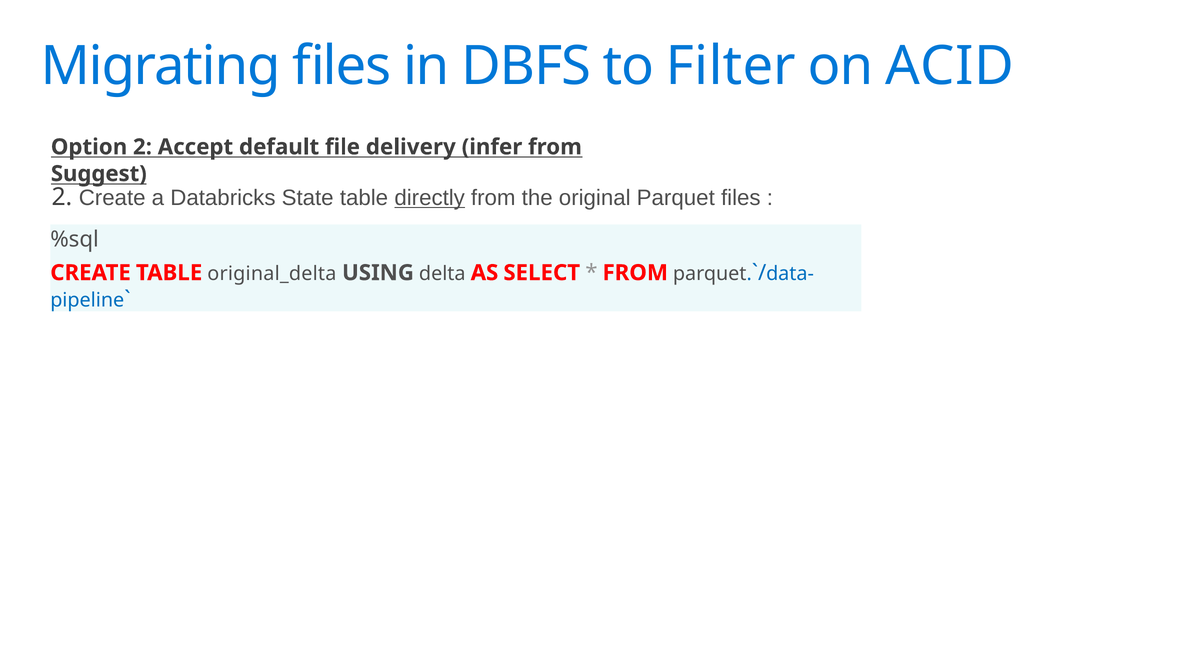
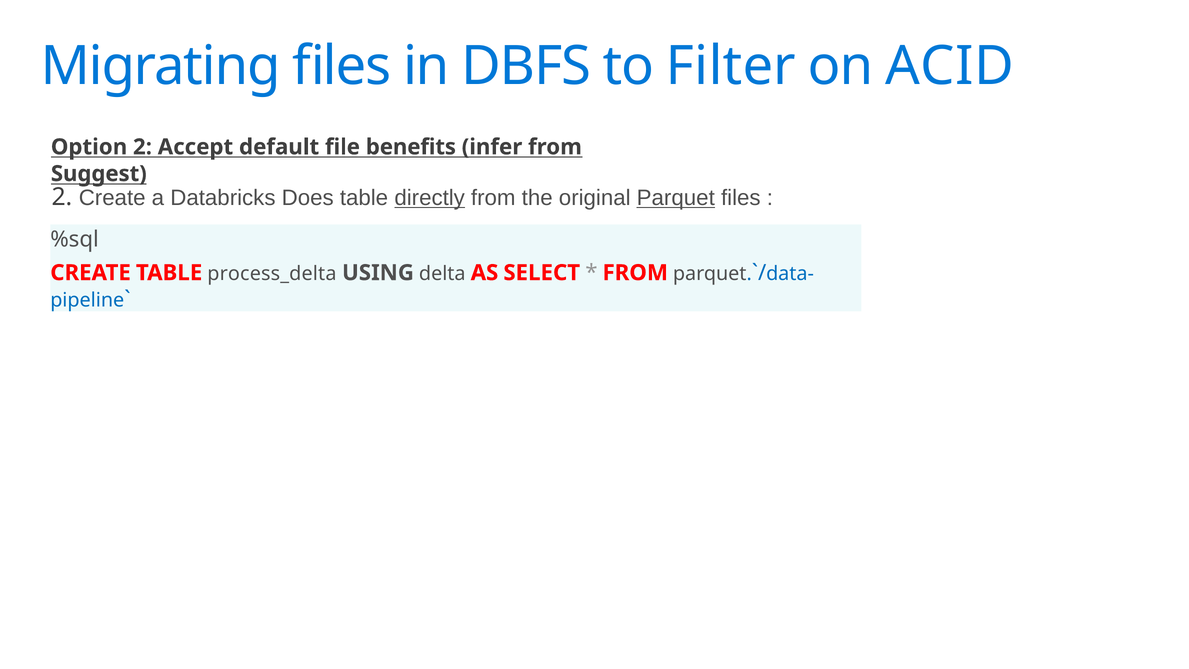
delivery: delivery -> benefits (411, 147)
State: State -> Does (308, 198)
Parquet underline: none -> present (676, 198)
original_delta: original_delta -> process_delta (272, 274)
